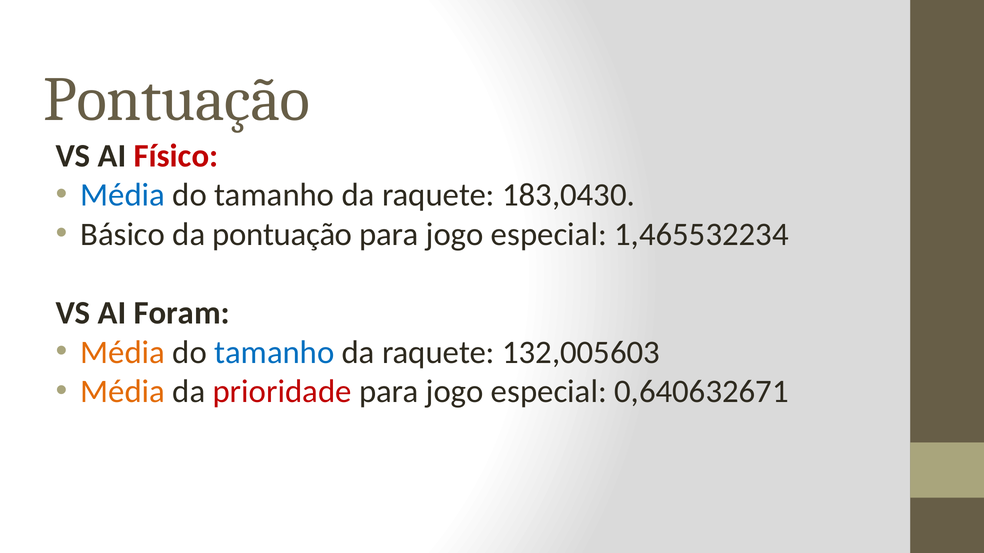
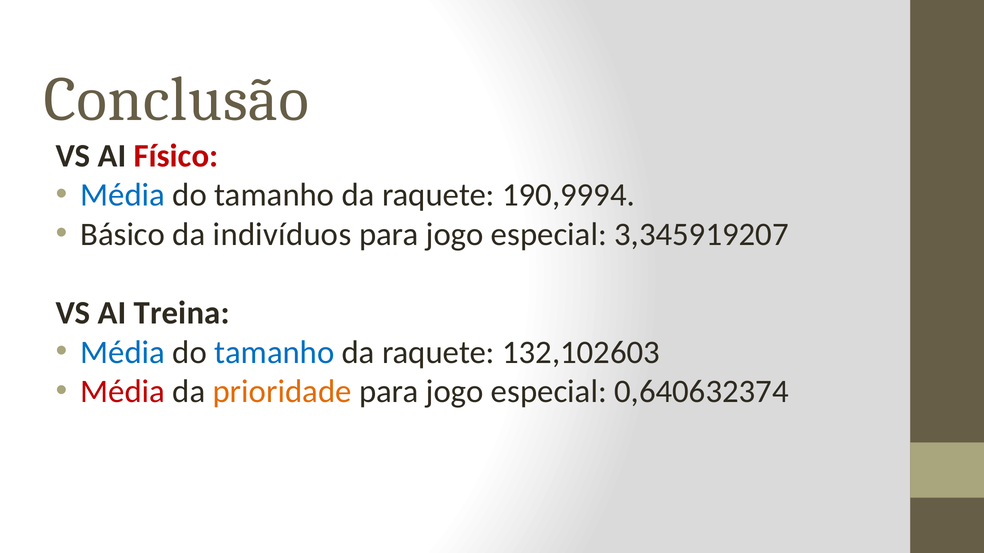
Pontuação: Pontuação -> Conclusão (176, 100)
183,0430: 183,0430 -> 190,9994 (569, 195)
da pontuação: pontuação -> indivíduos (282, 235)
1,465532234: 1,465532234 -> 3,345919207 (702, 235)
Foram: Foram -> Treina (182, 313)
Média colour: orange -> blue (123, 353)
132,005603: 132,005603 -> 132,102603 (581, 353)
Média colour: orange -> red (123, 392)
prioridade colour: red -> orange (282, 392)
0,640632671: 0,640632671 -> 0,640632374 (702, 392)
